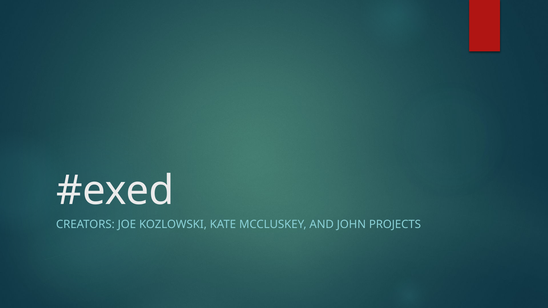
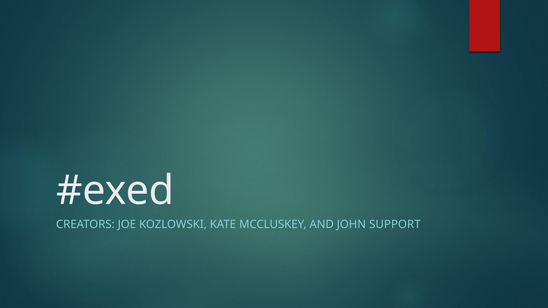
PROJECTS: PROJECTS -> SUPPORT (395, 224)
